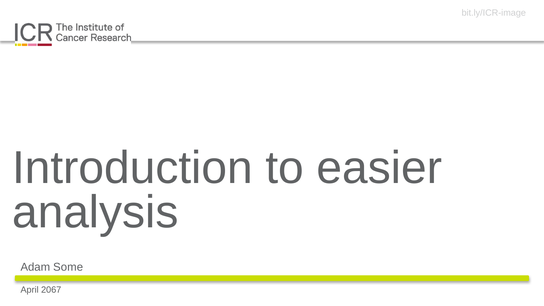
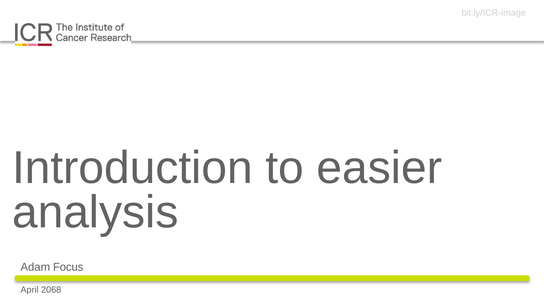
Some: Some -> Focus (68, 267)
2067: 2067 -> 2068 (51, 290)
